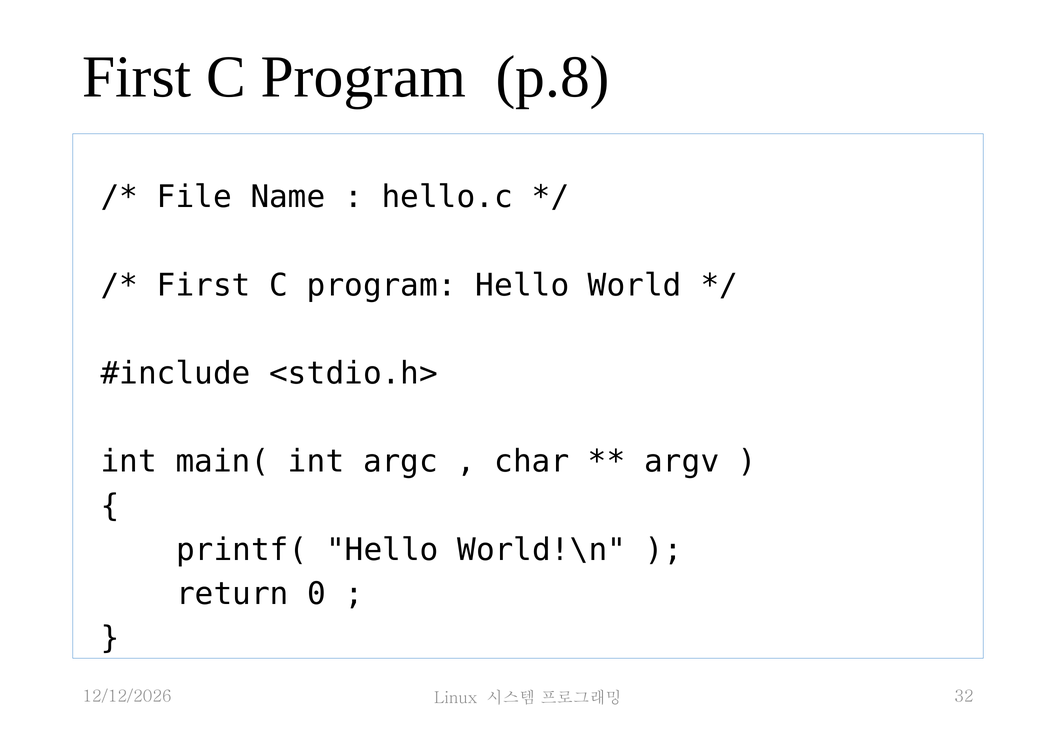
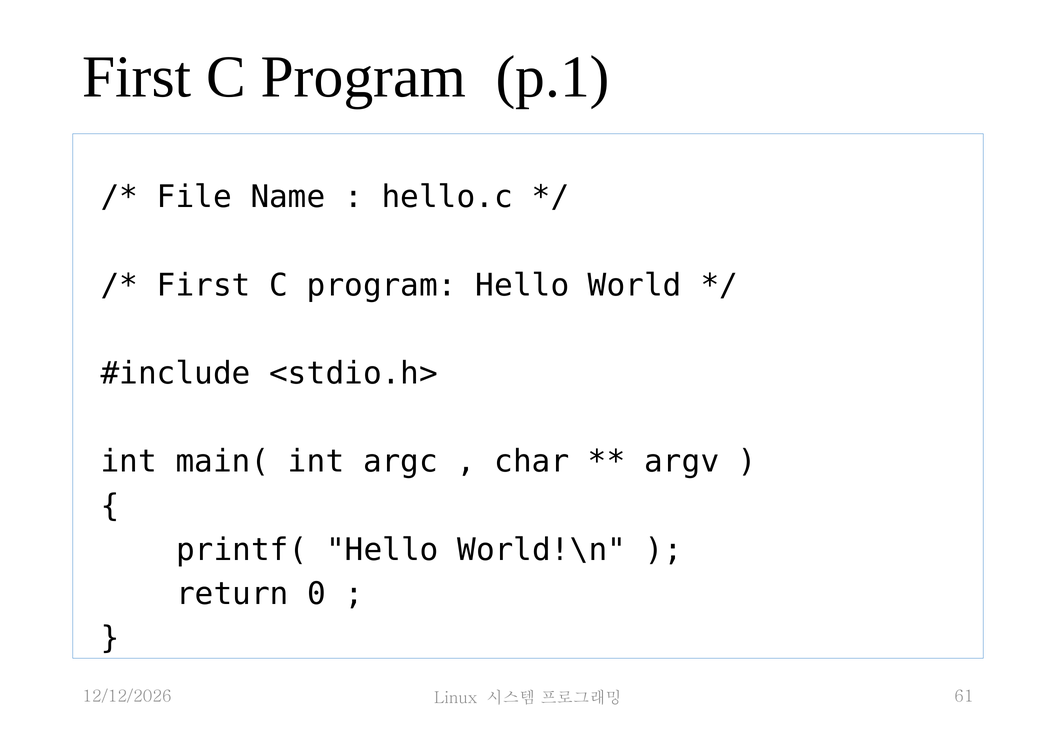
p.8: p.8 -> p.1 (553, 77)
32: 32 -> 61 (964, 696)
